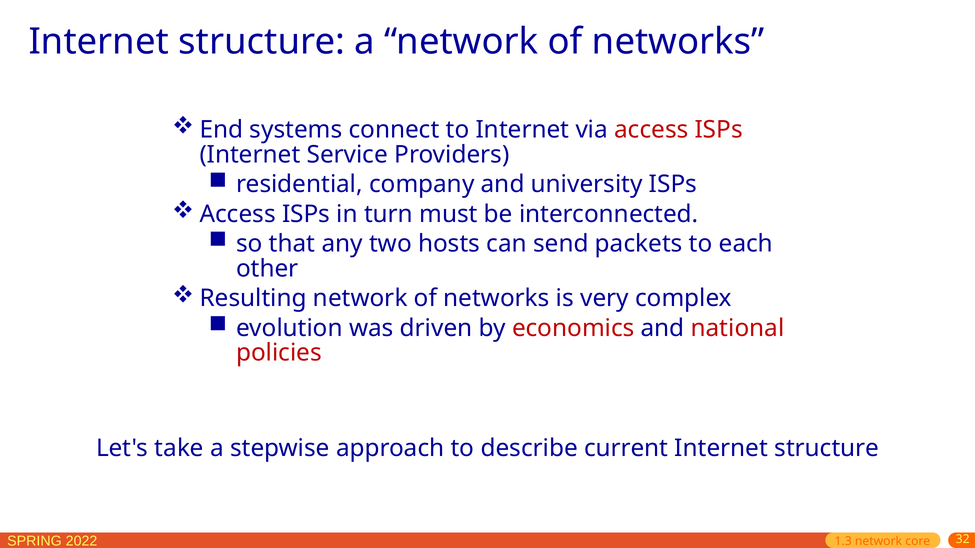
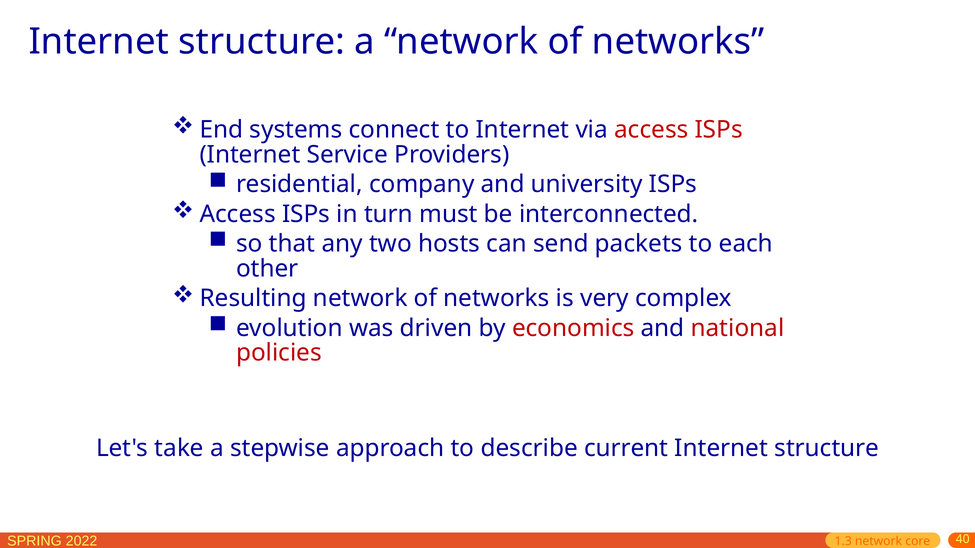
32: 32 -> 40 (963, 540)
